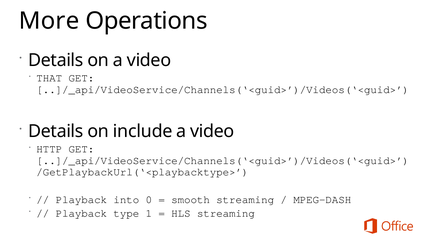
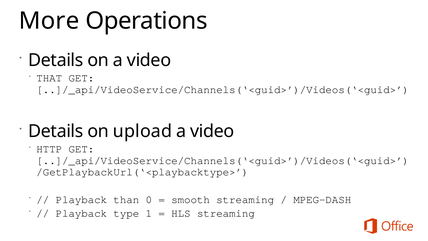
include: include -> upload (143, 131)
into: into -> than (126, 199)
